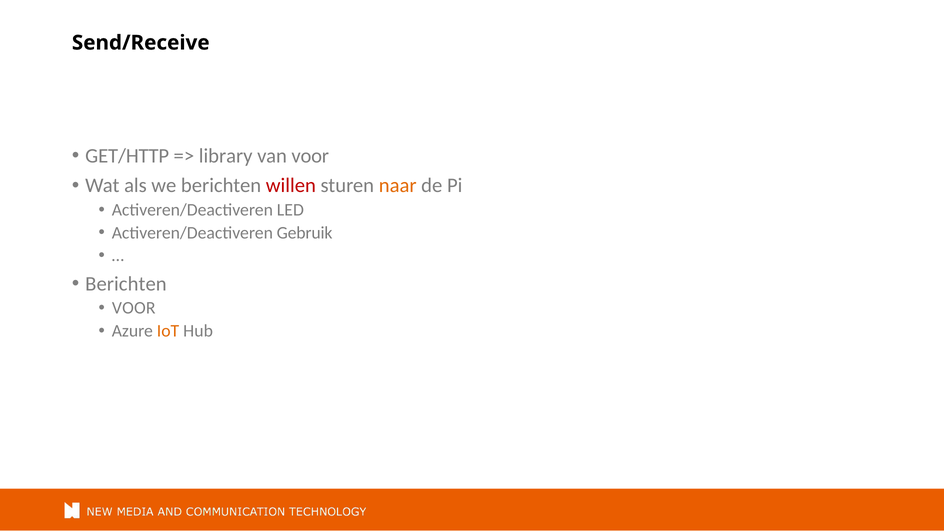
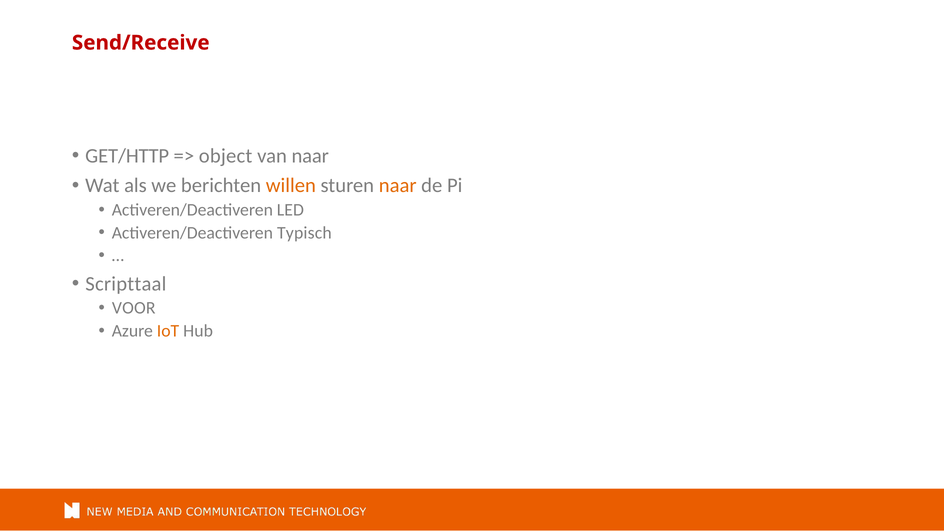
Send/Receive colour: black -> red (141, 43)
library: library -> object (226, 156)
van voor: voor -> naar (310, 156)
willen colour: red -> orange (291, 186)
Gebruik: Gebruik -> Typisch (304, 233)
Berichten: Berichten -> Scripttaal (126, 284)
